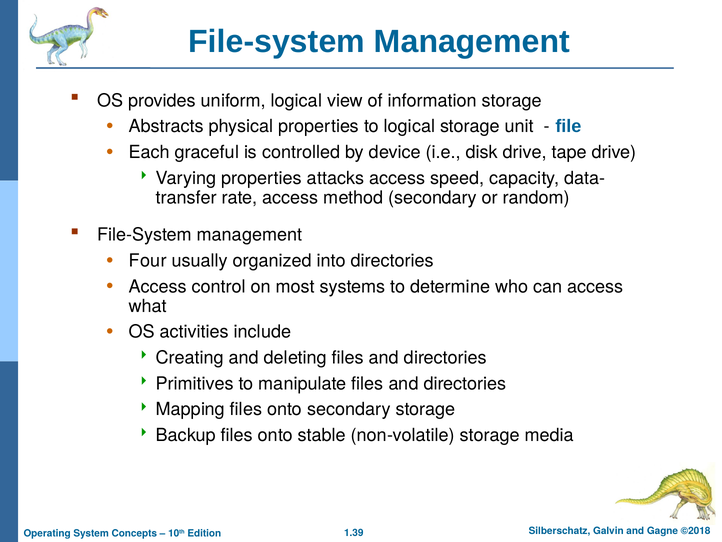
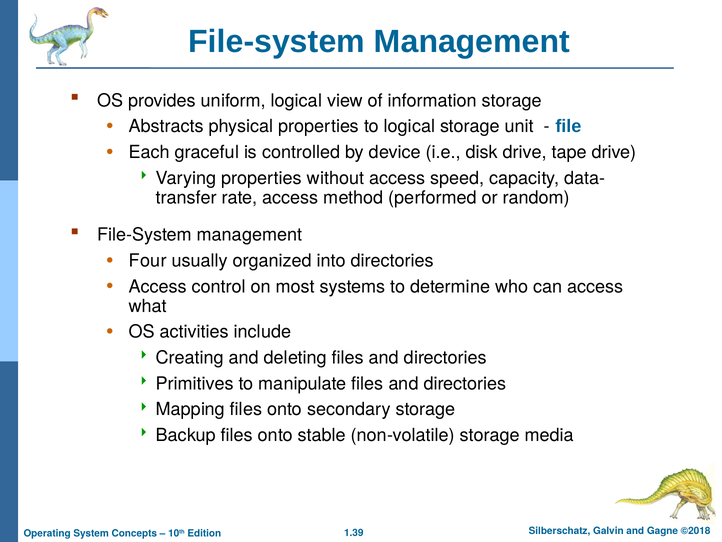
attacks: attacks -> without (336, 178)
method secondary: secondary -> performed (433, 197)
